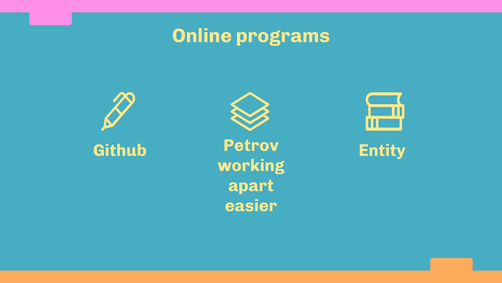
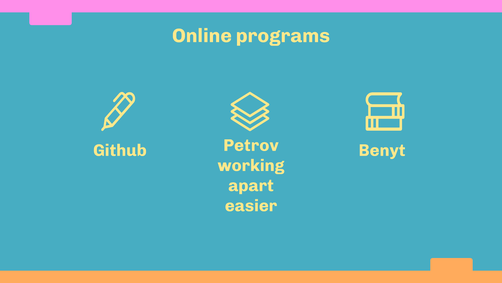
Entity: Entity -> Benyt (382, 150)
